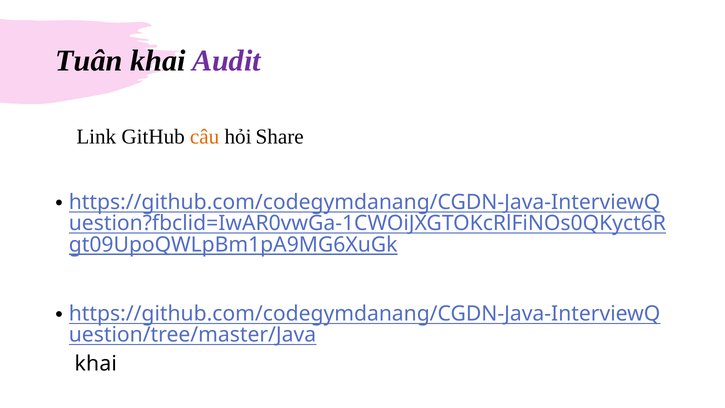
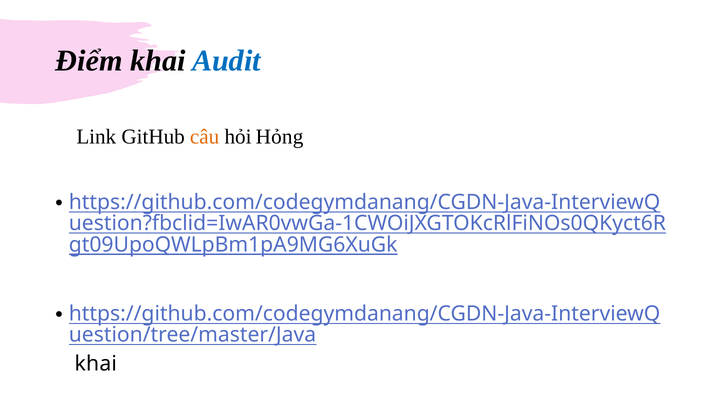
Tuân: Tuân -> Điểm (89, 61)
Audit colour: purple -> blue (226, 61)
Share: Share -> Hỏng (280, 136)
